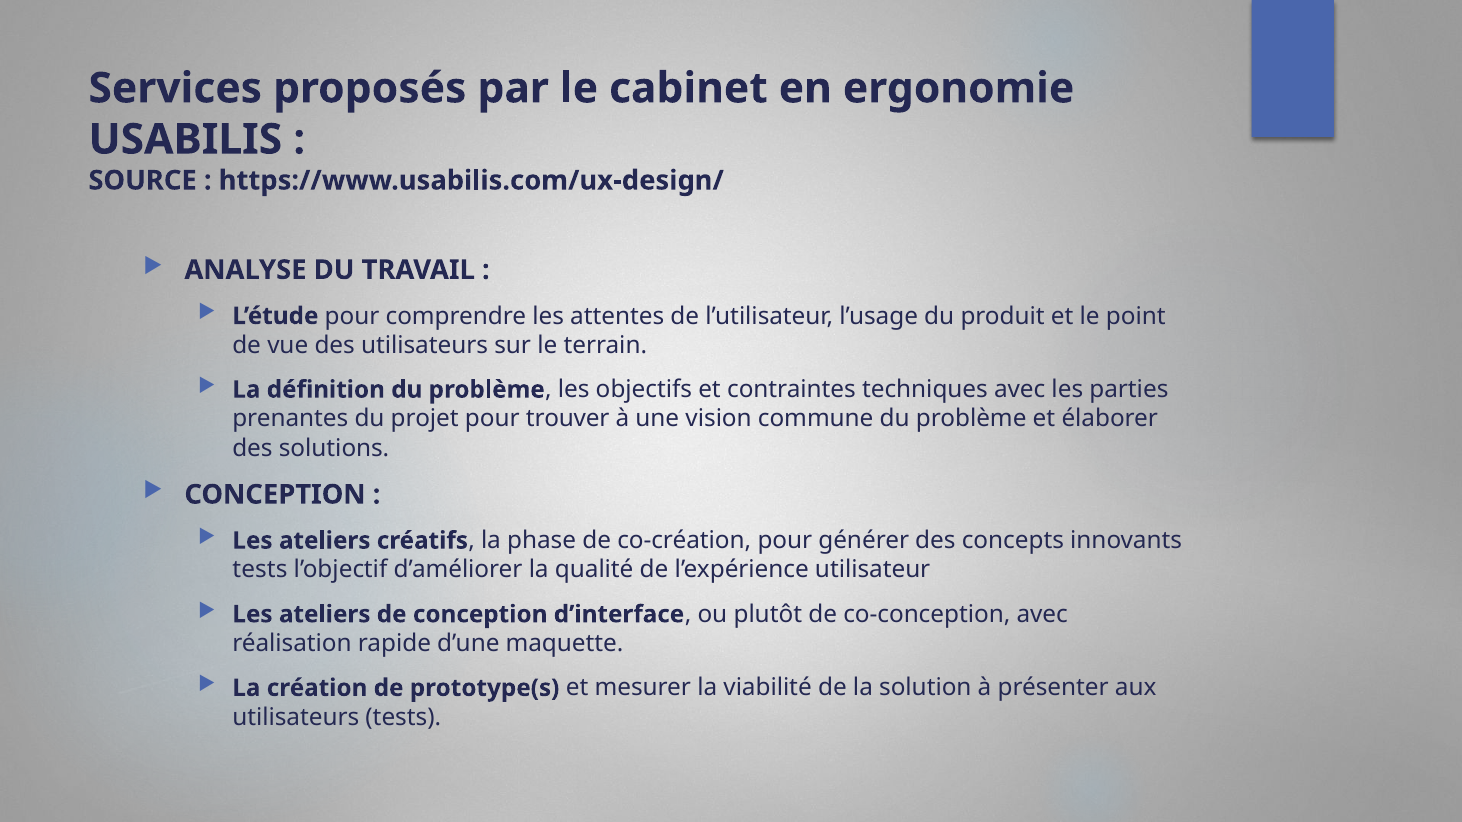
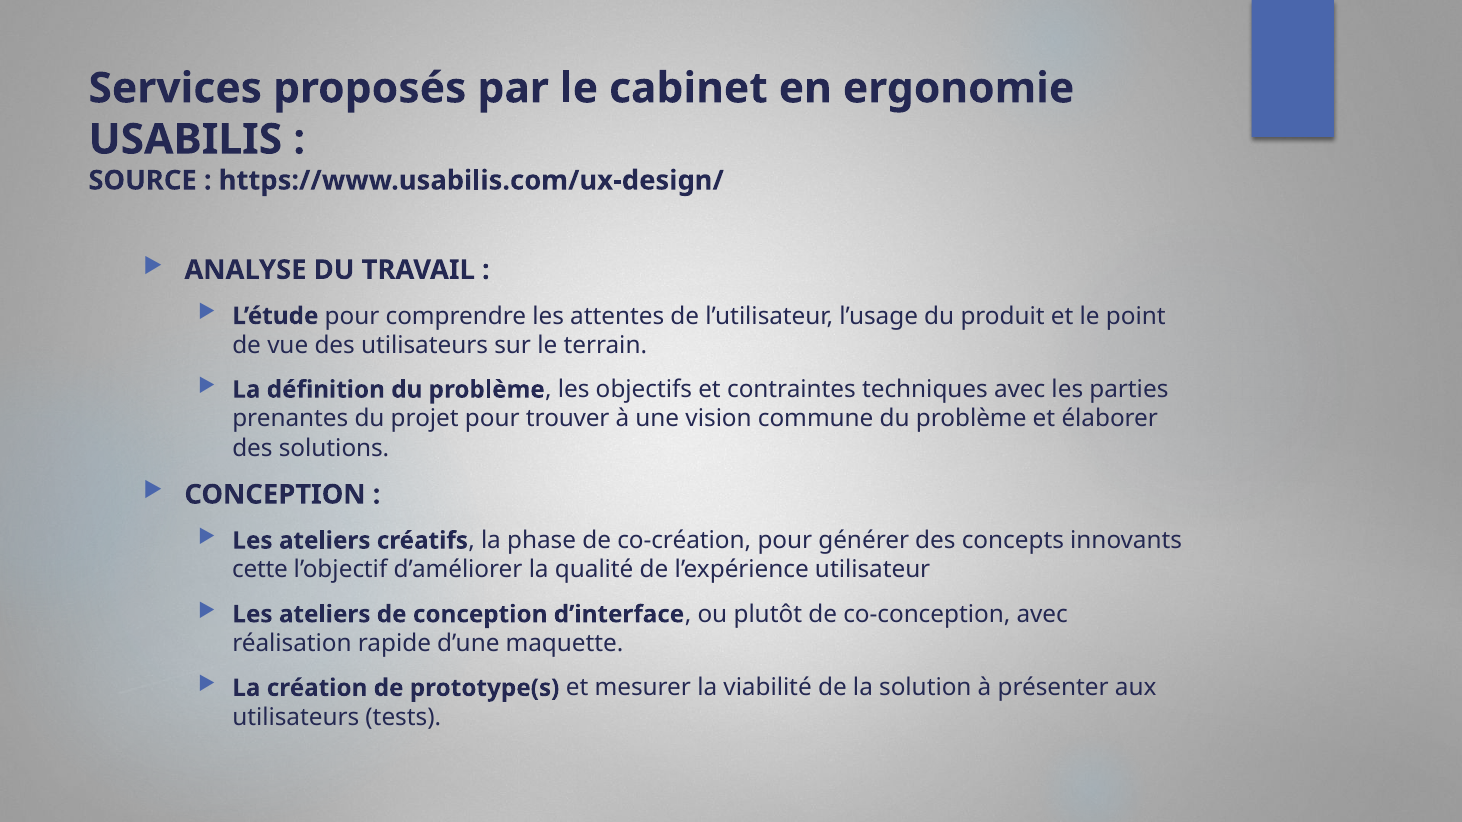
tests: tests -> cette (260, 570)
